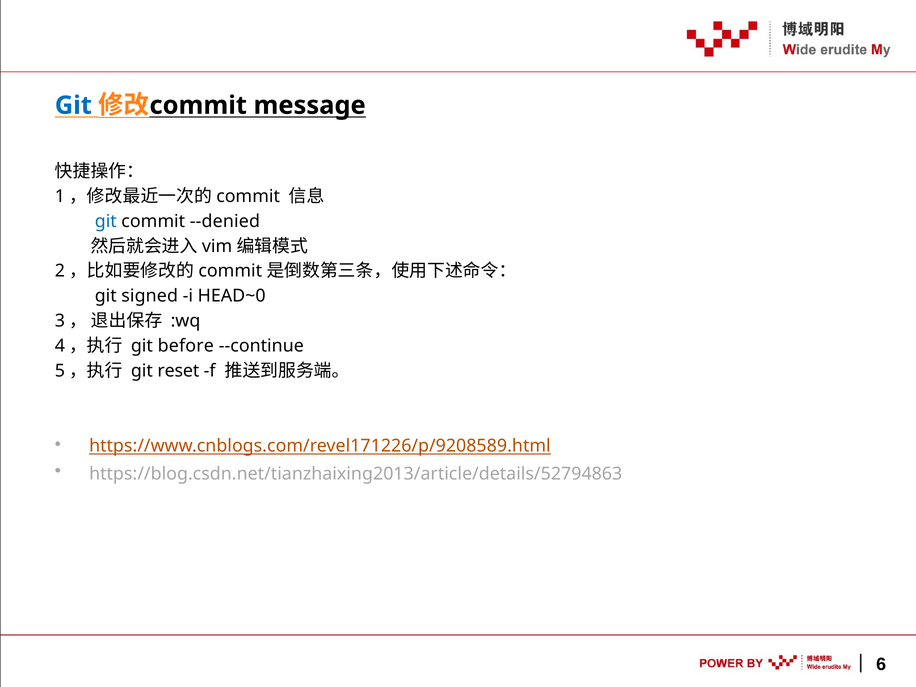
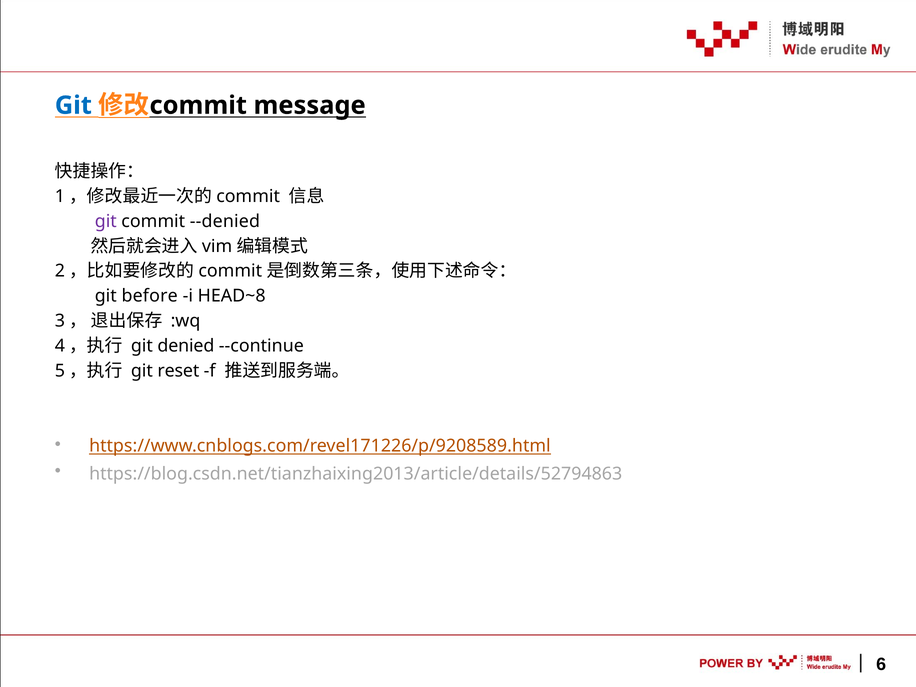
git colour: blue -> purple (106, 221)
signed: signed -> before (150, 296)
HEAD~0: HEAD~0 -> HEAD~8 (232, 296)
before: before -> denied (186, 346)
